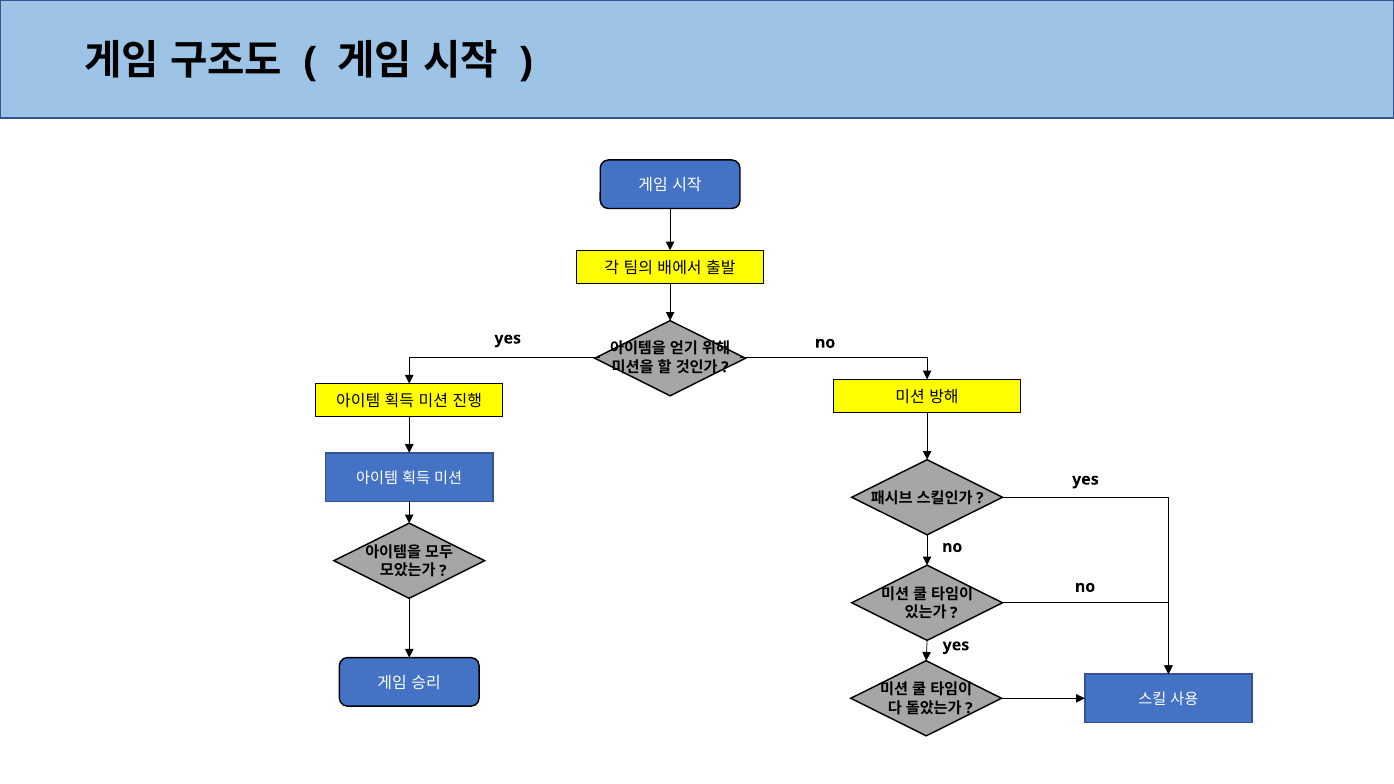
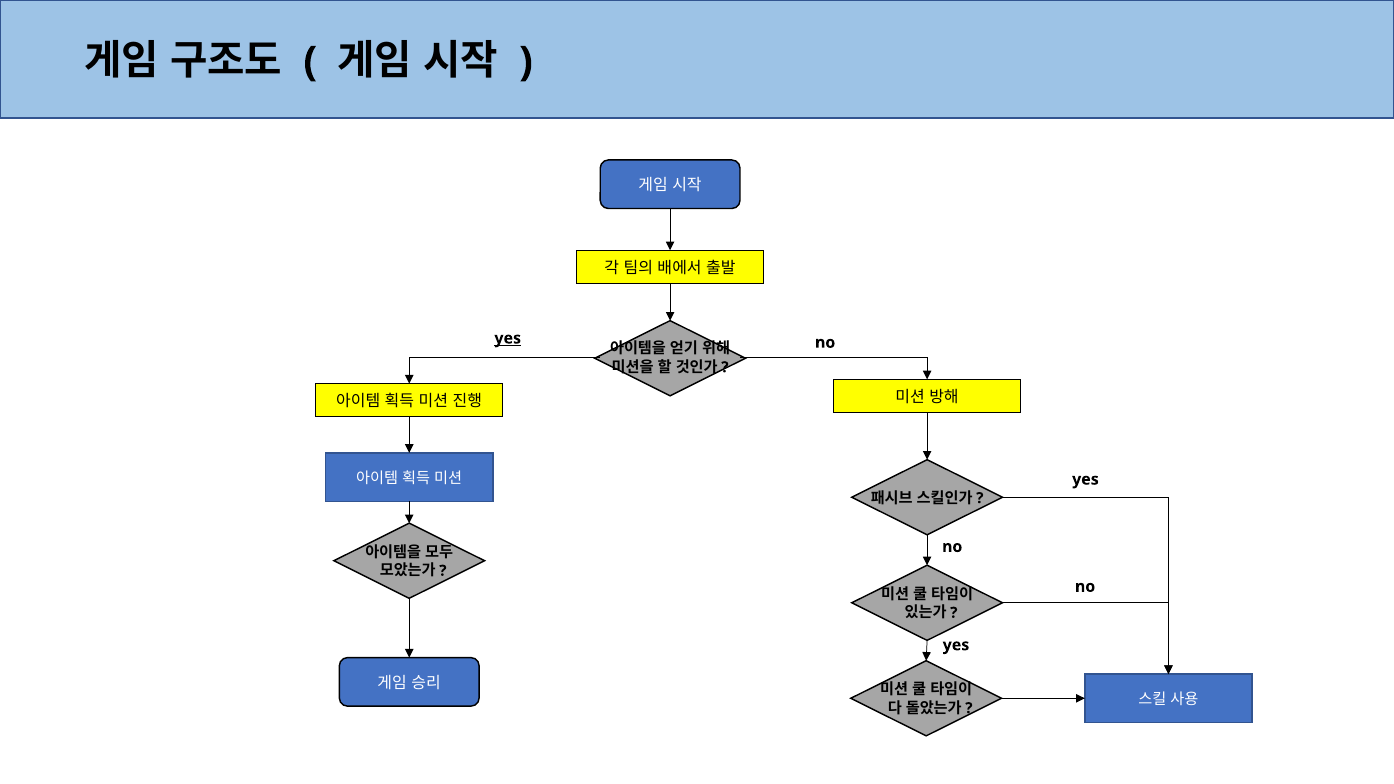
yes underline: none -> present (508, 338)
